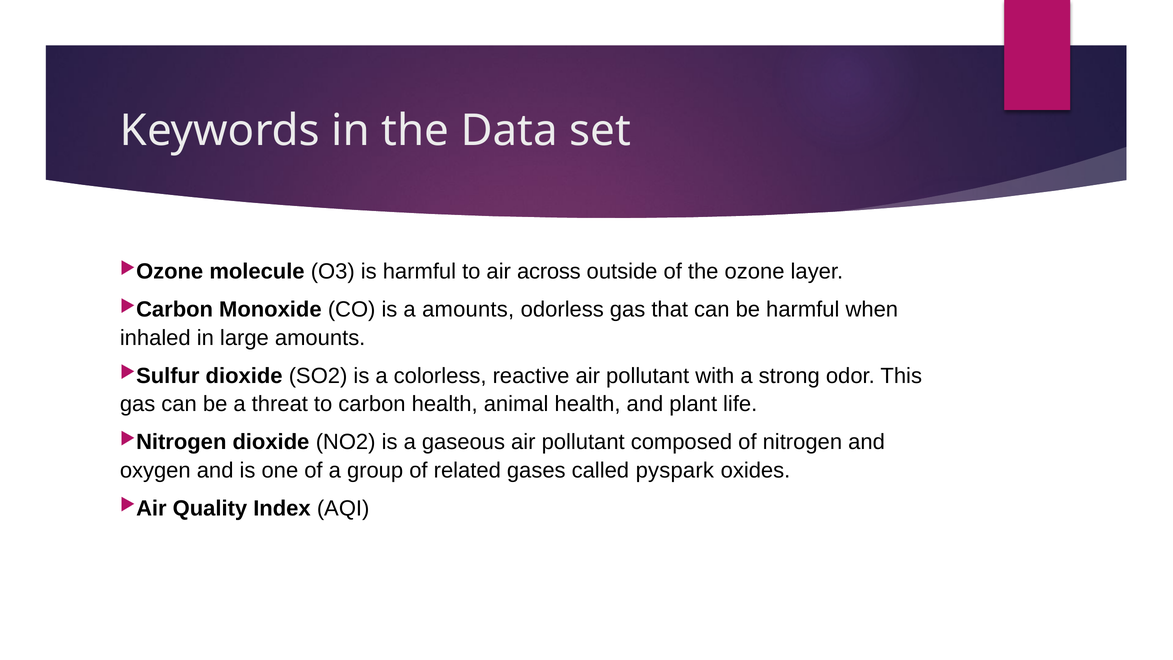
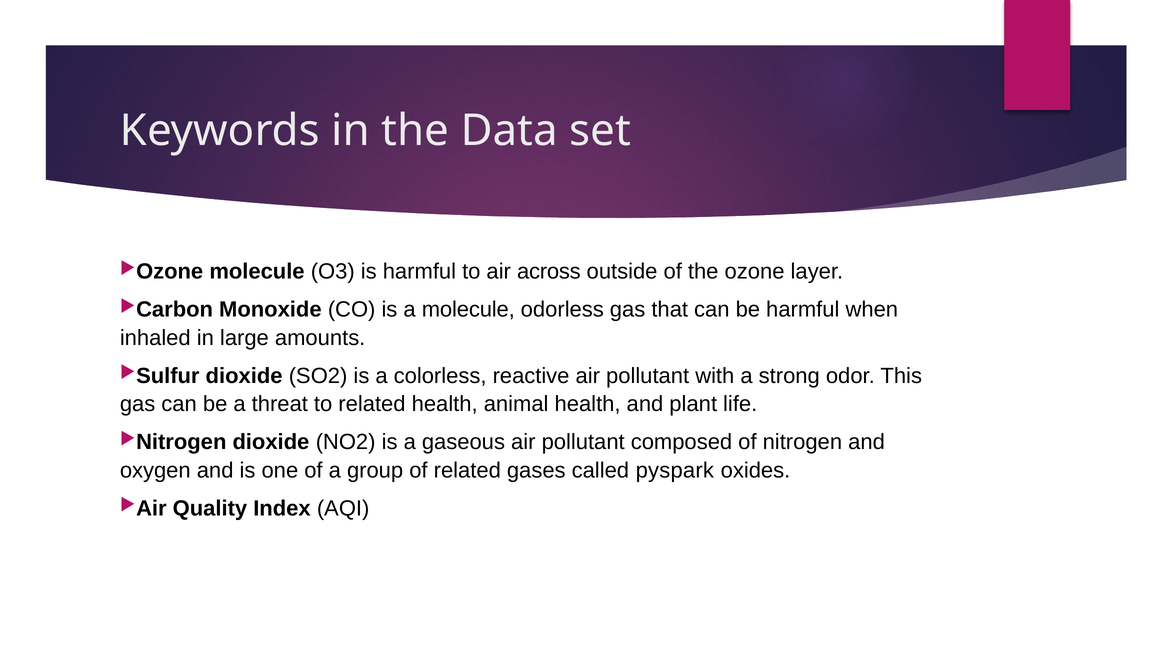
a amounts: amounts -> molecule (468, 309)
to carbon: carbon -> related (372, 404)
